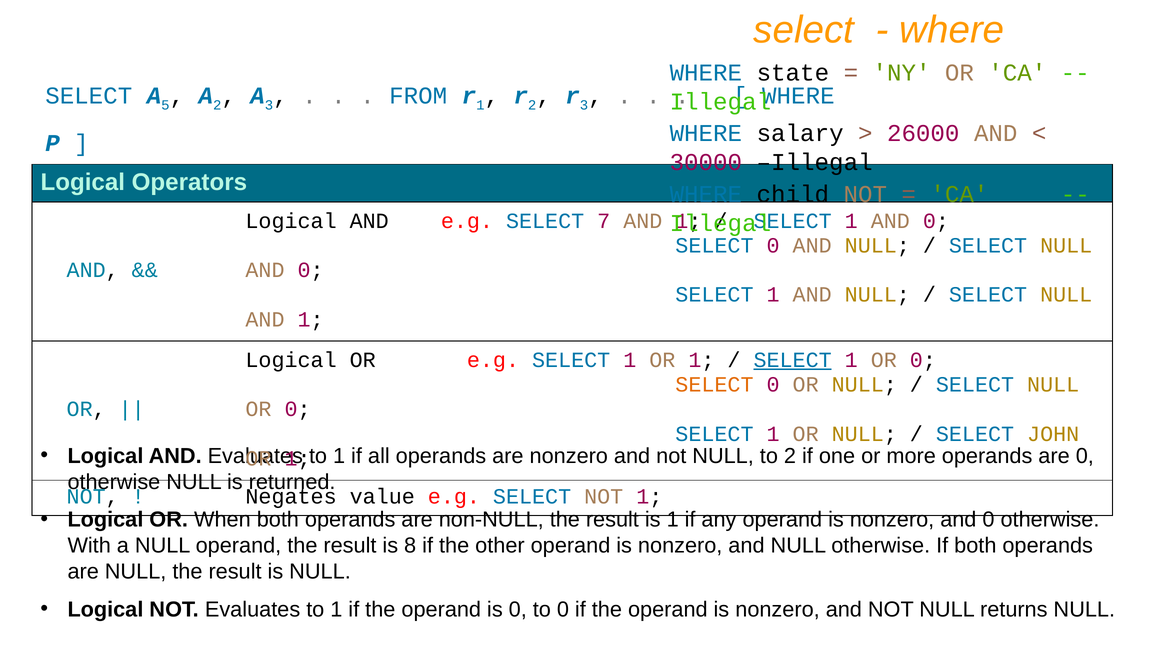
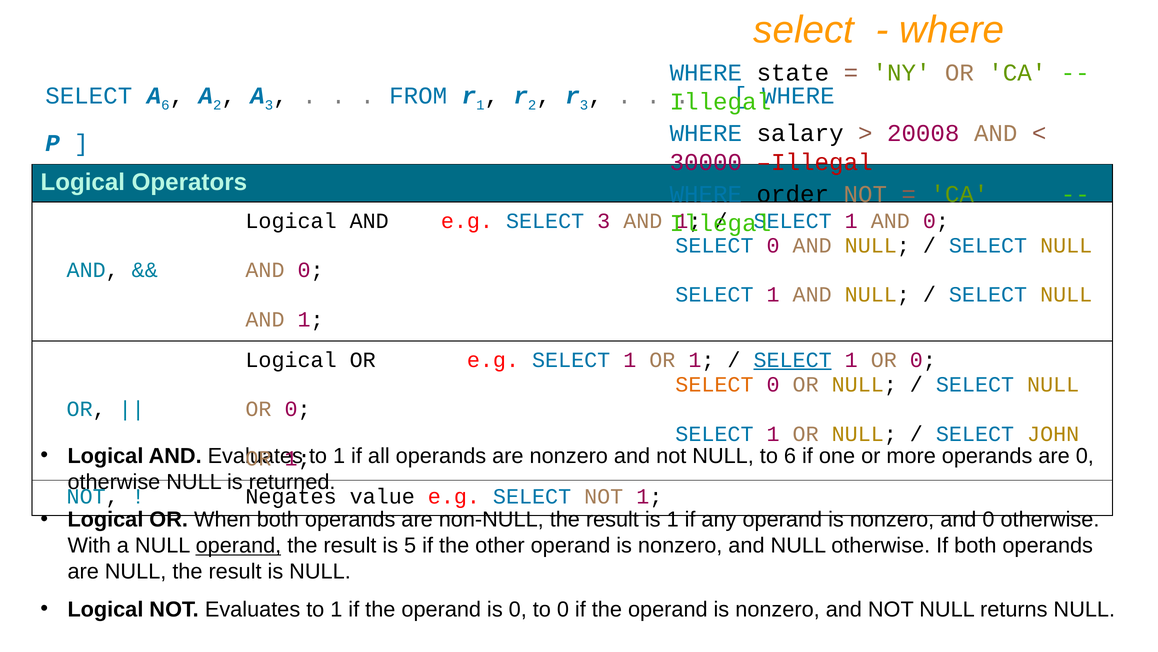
A 5: 5 -> 6 (165, 105)
26000: 26000 -> 20008 (923, 133)
Illegal colour: black -> red (815, 162)
child: child -> order (793, 194)
SELECT 7: 7 -> 3 (604, 221)
to 2: 2 -> 6 (790, 455)
operand underline: none -> present (238, 545)
8: 8 -> 5 (410, 545)
